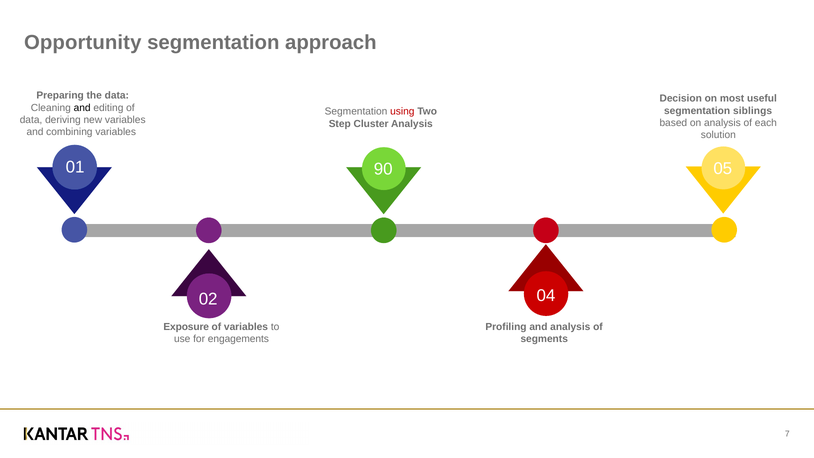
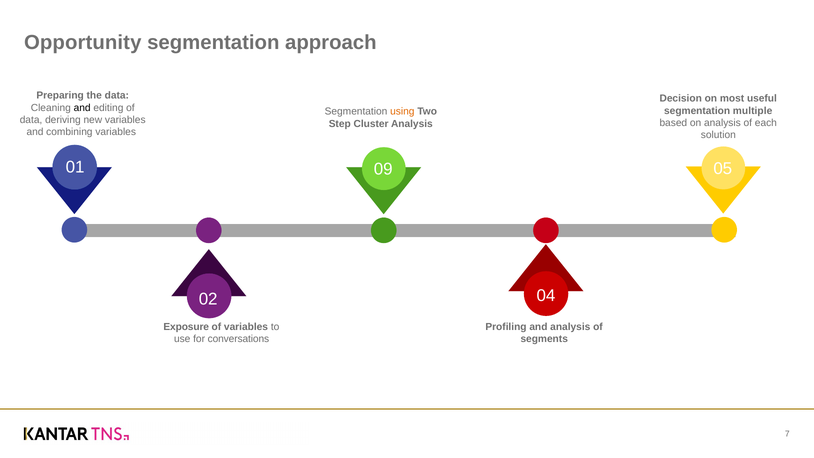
siblings: siblings -> multiple (753, 111)
using colour: red -> orange (402, 112)
90: 90 -> 09 (383, 169)
engagements: engagements -> conversations (238, 339)
